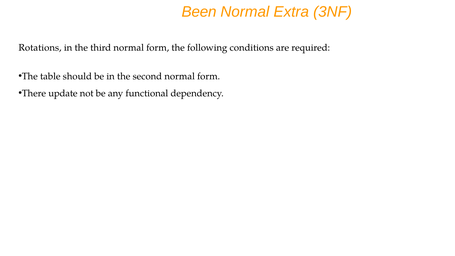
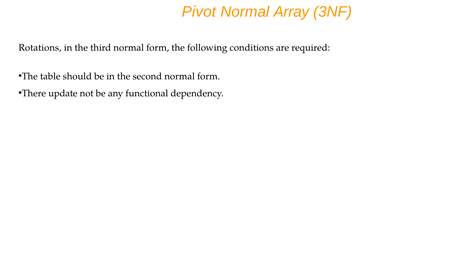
Been: Been -> Pivot (199, 12)
Extra: Extra -> Array (291, 12)
